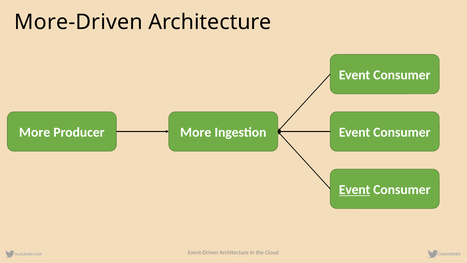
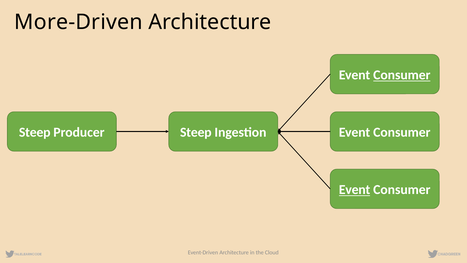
Consumer underline: none -> present (402, 75)
More: More -> Steep (35, 132)
Producer More: More -> Steep (196, 132)
